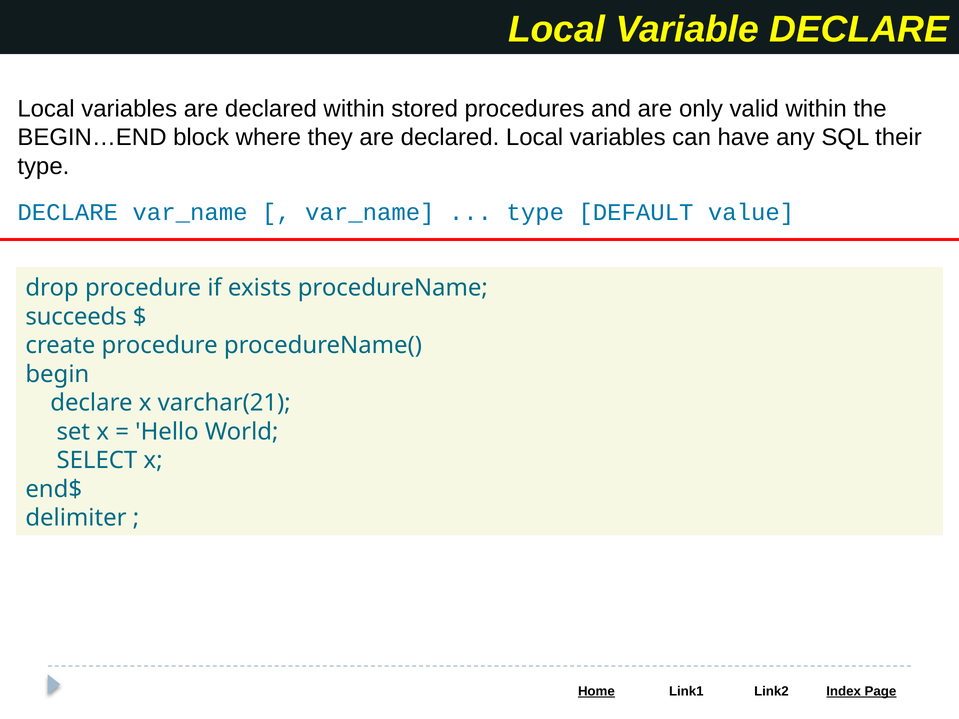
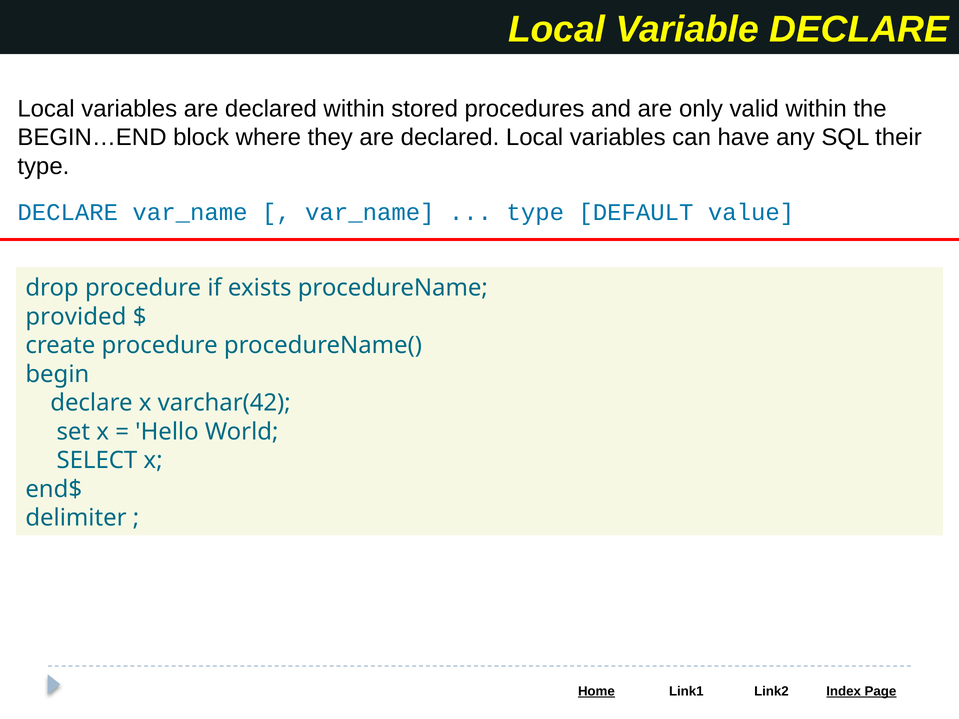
succeeds: succeeds -> provided (76, 317)
varchar(21: varchar(21 -> varchar(42 (224, 403)
